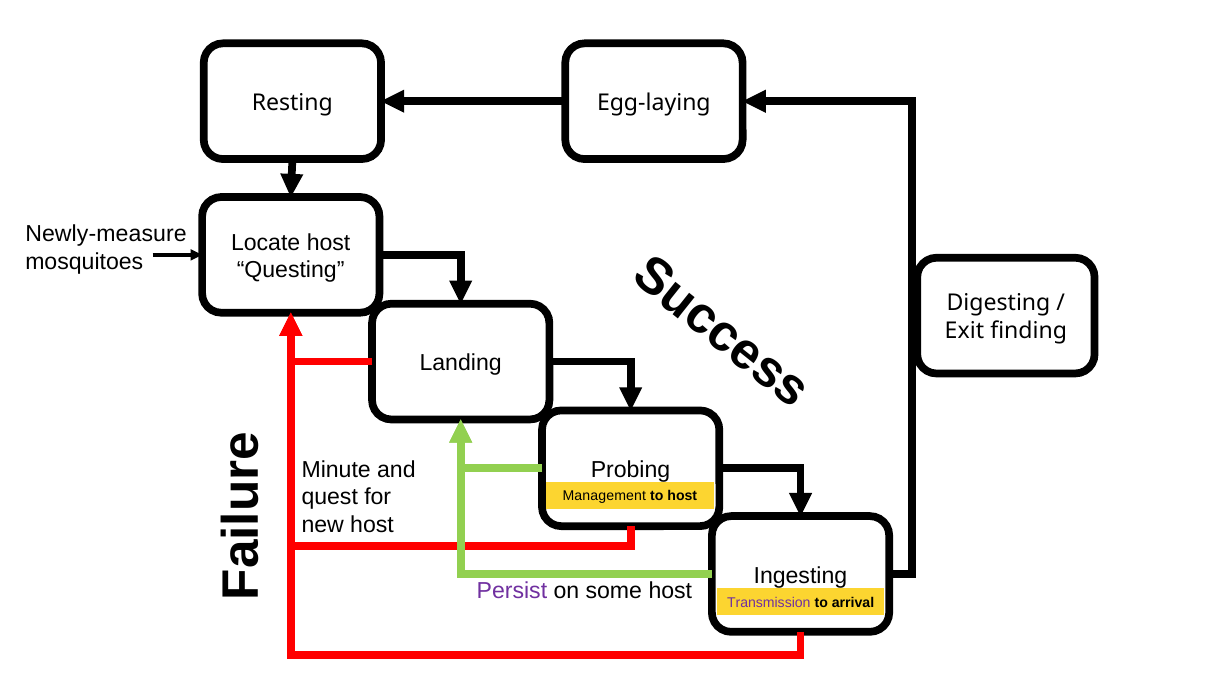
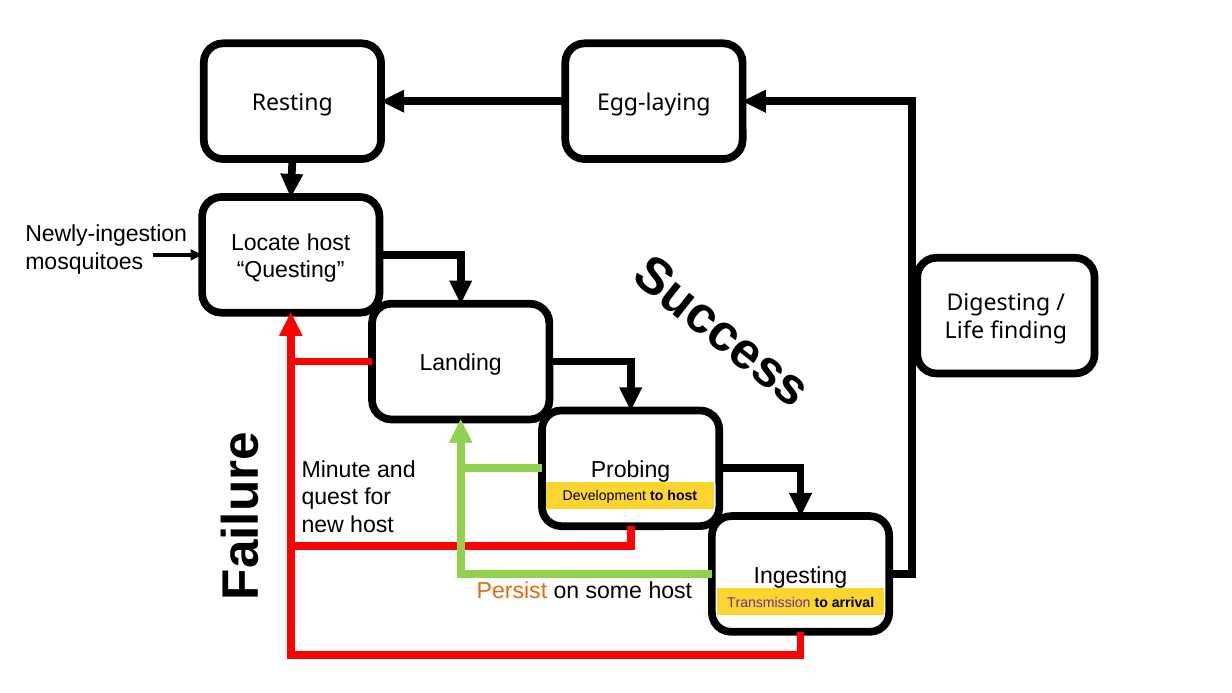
Newly-measure: Newly-measure -> Newly-ingestion (106, 234)
Exit: Exit -> Life (964, 331)
Management: Management -> Development (604, 496)
Persist colour: purple -> orange (512, 591)
